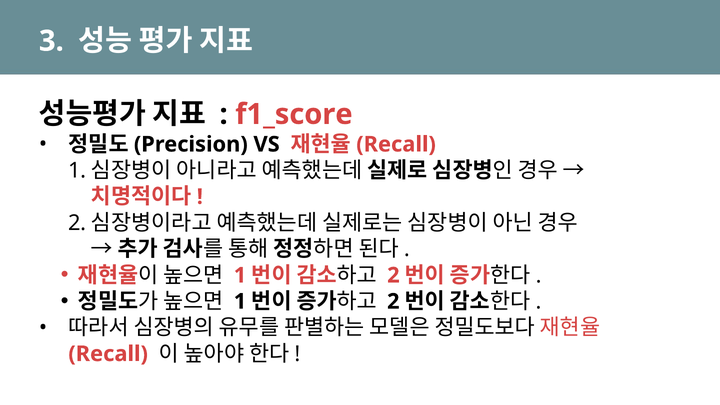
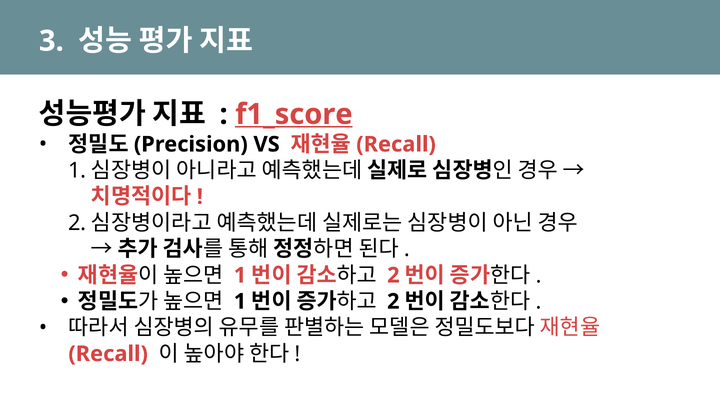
f1_score underline: none -> present (294, 114)
